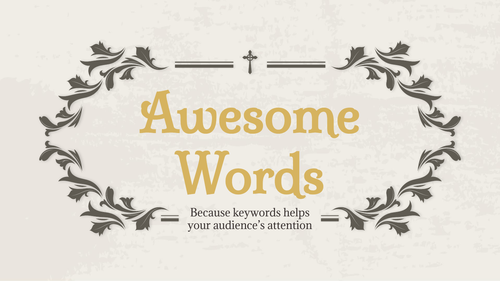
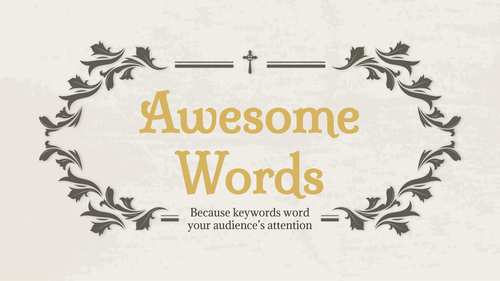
helps: helps -> word (296, 213)
